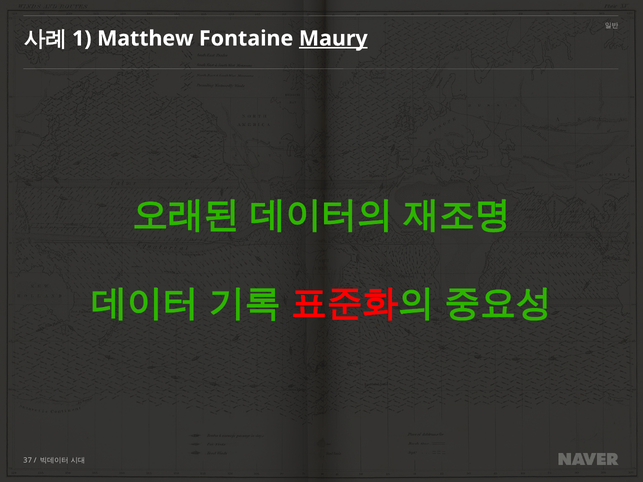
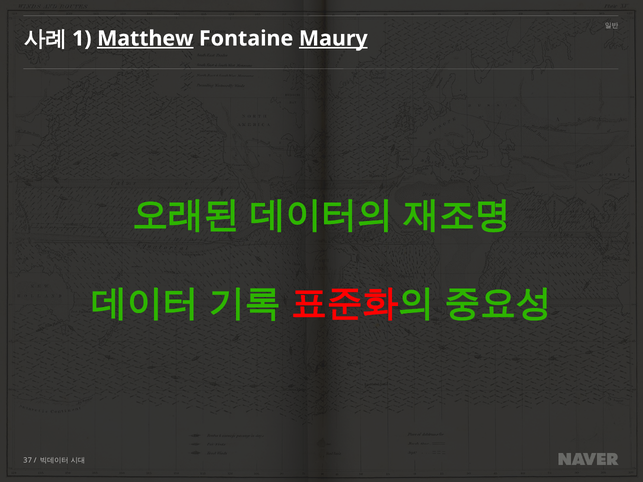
Matthew underline: none -> present (145, 39)
